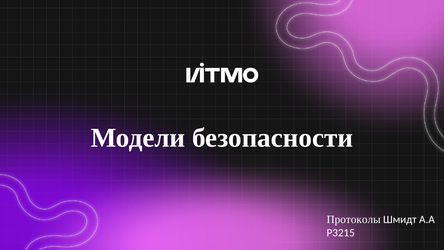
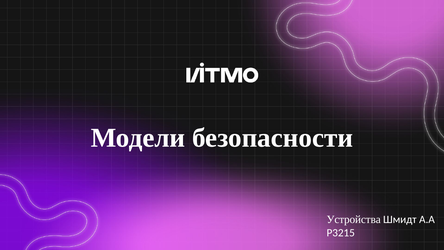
Протоколы: Протоколы -> Устройства (354, 219)
